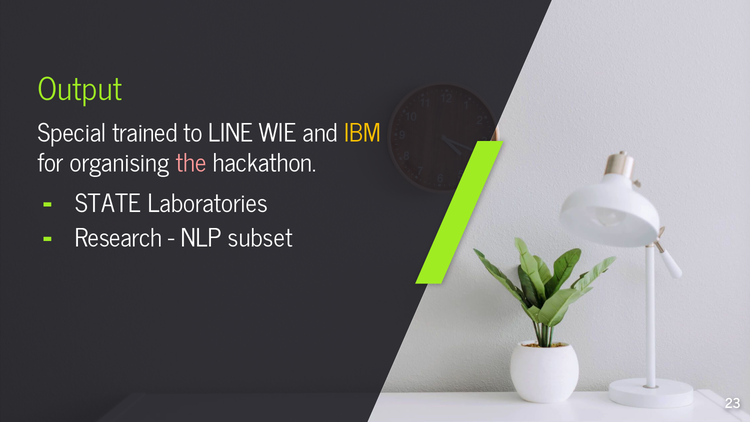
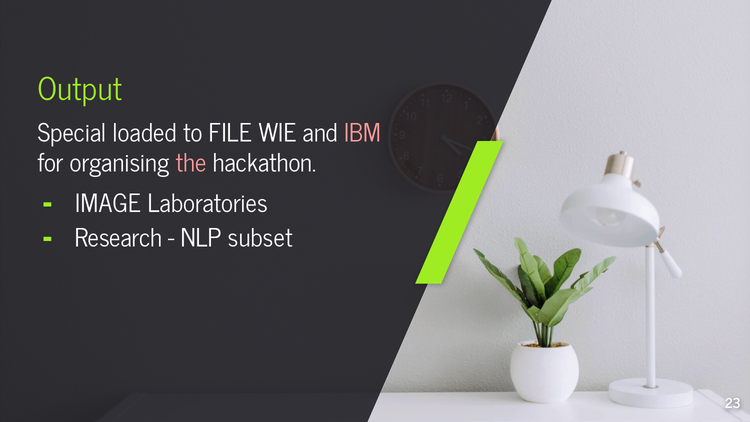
trained: trained -> loaded (145, 133)
LINE: LINE -> FILE (230, 133)
IBM colour: yellow -> pink (363, 133)
STATE: STATE -> IMAGE (108, 204)
